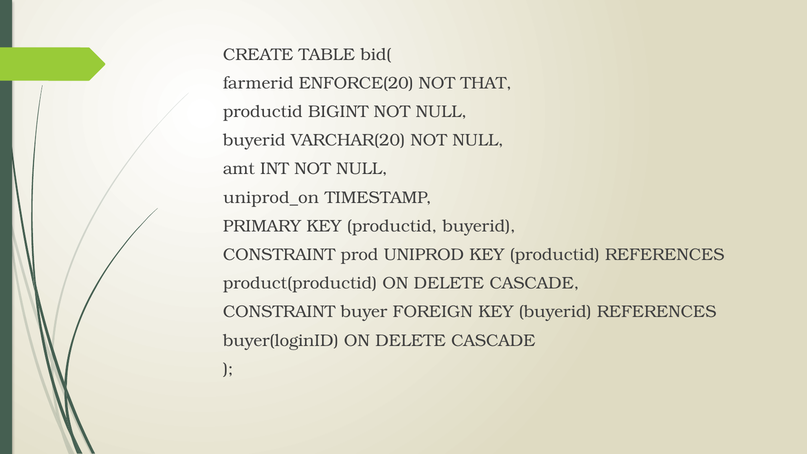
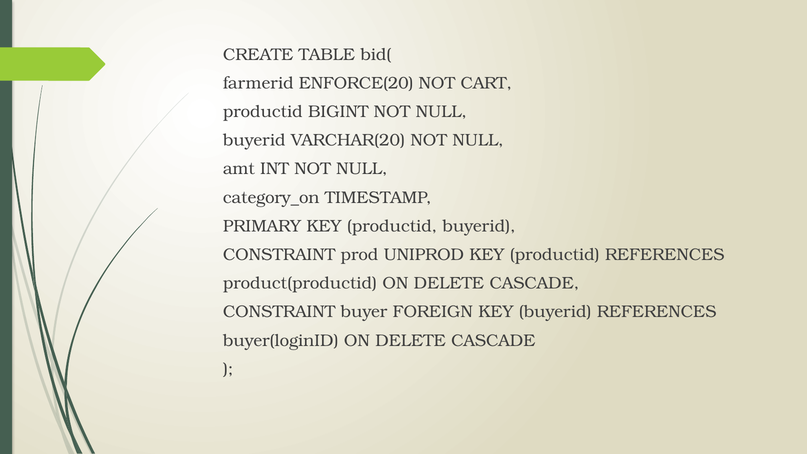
THAT: THAT -> CART (486, 83)
uniprod_on: uniprod_on -> category_on (271, 198)
